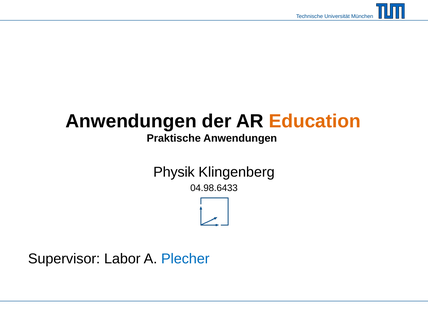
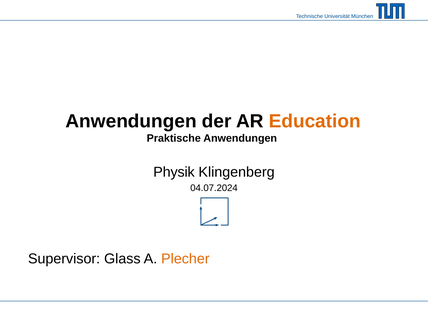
04.98.6433: 04.98.6433 -> 04.07.2024 (214, 188)
Labor: Labor -> Glass (122, 259)
Plecher colour: blue -> orange (185, 259)
